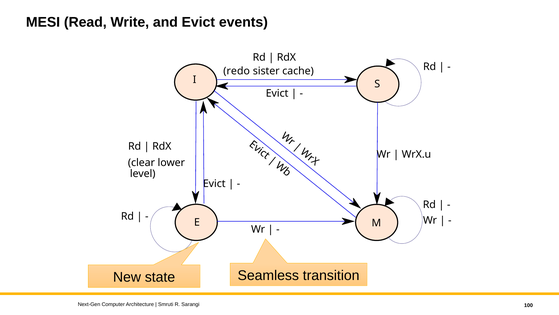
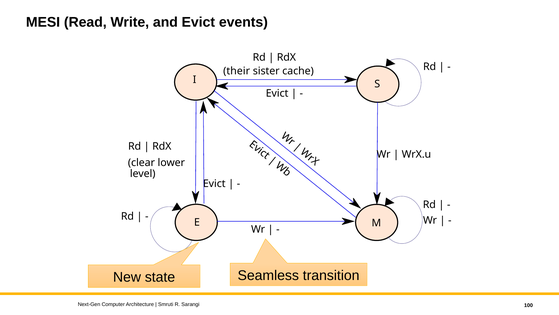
redo: redo -> their (237, 71)
